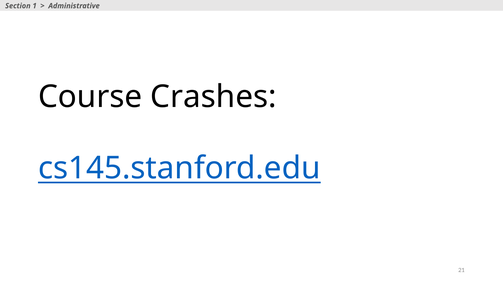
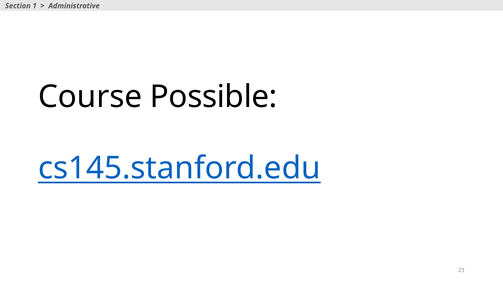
Crashes: Crashes -> Possible (214, 97)
